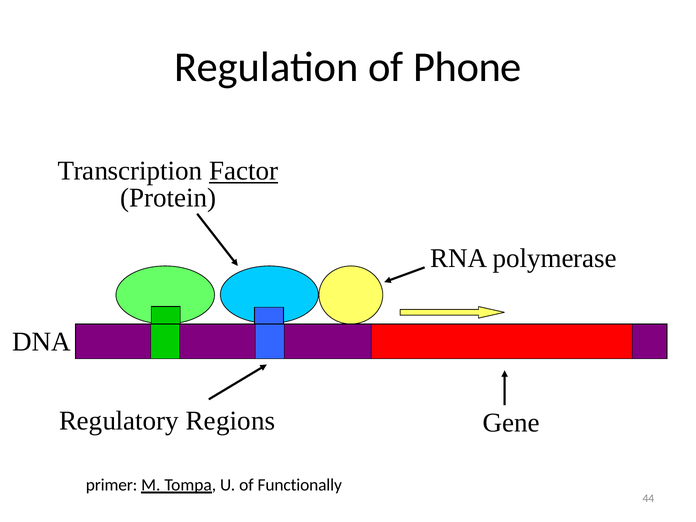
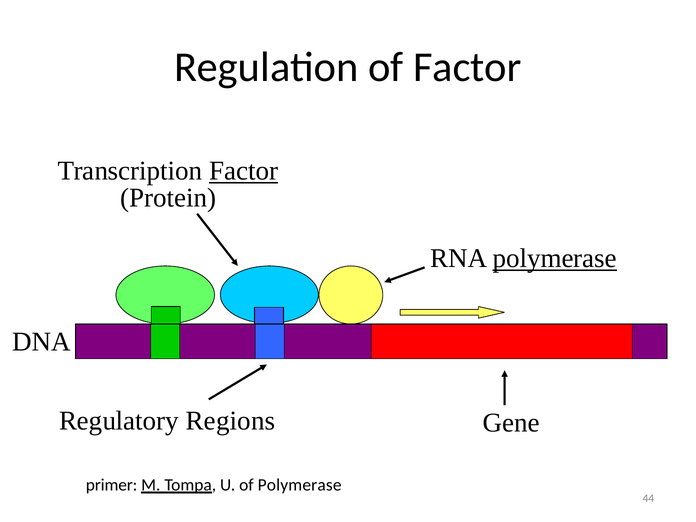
of Phone: Phone -> Factor (467, 67)
polymerase underline: none -> present (555, 258)
of Functionally: Functionally -> Polymerase (300, 485)
